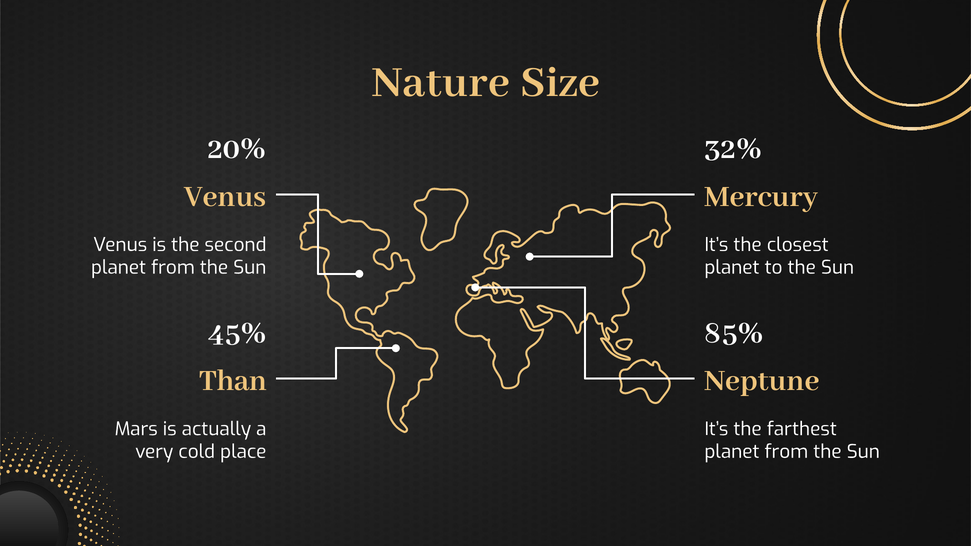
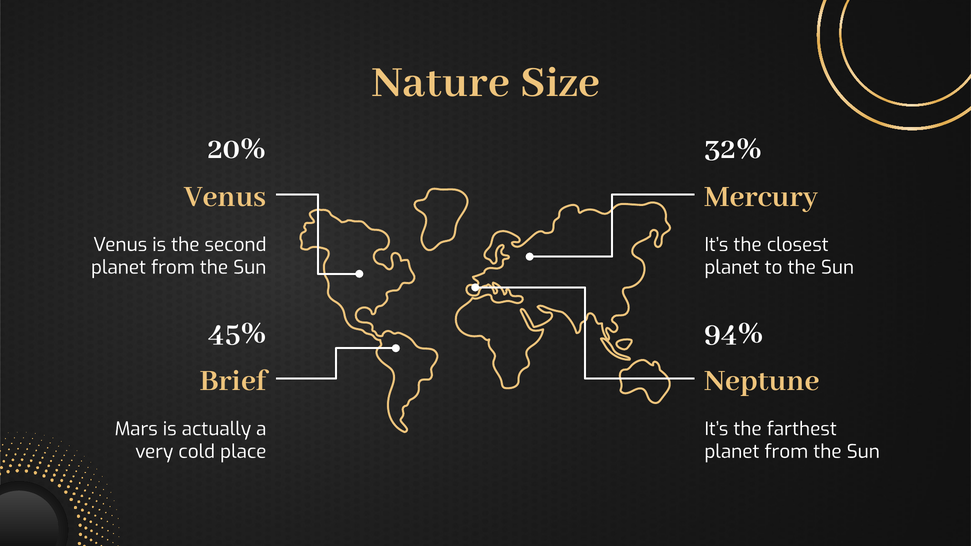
85%: 85% -> 94% (734, 332)
Than: Than -> Brief (233, 380)
